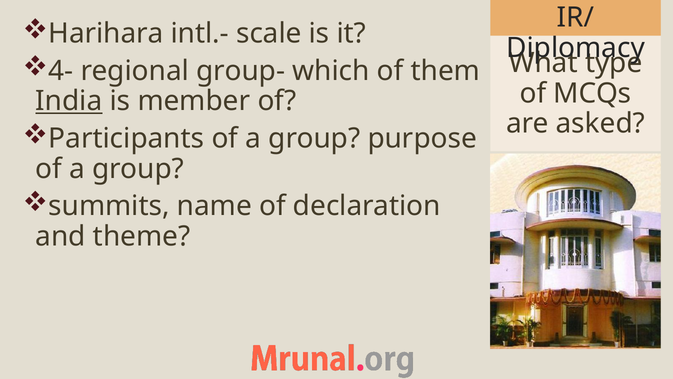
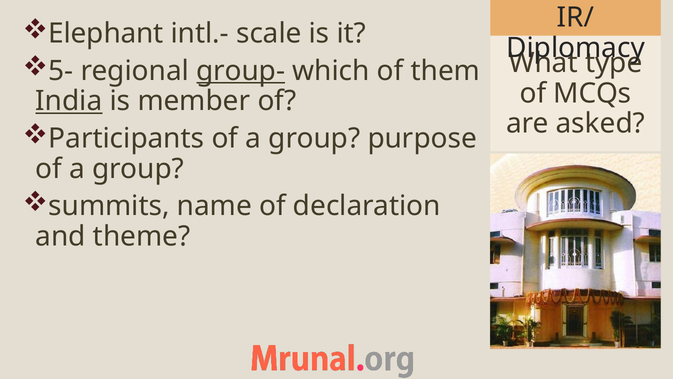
Harihara: Harihara -> Elephant (106, 33)
4-: 4- -> 5- (61, 71)
group- underline: none -> present (241, 71)
